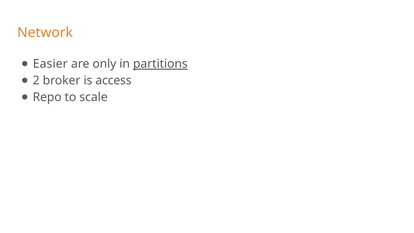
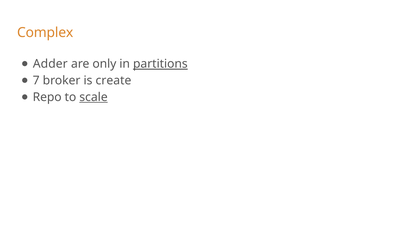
Network: Network -> Complex (45, 32)
Easier: Easier -> Adder (50, 64)
2: 2 -> 7 (36, 81)
access: access -> create (113, 81)
scale underline: none -> present (94, 97)
